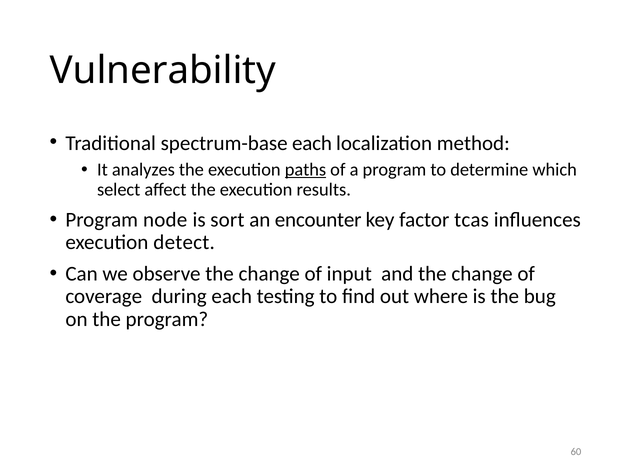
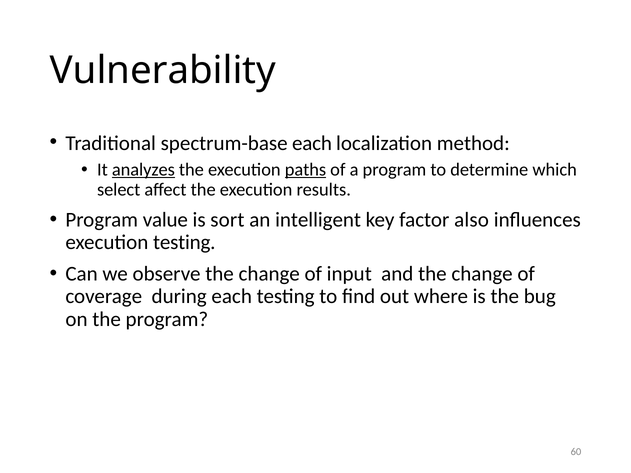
analyzes underline: none -> present (143, 170)
node: node -> value (165, 220)
encounter: encounter -> intelligent (318, 220)
tcas: tcas -> also (472, 220)
execution detect: detect -> testing (184, 242)
